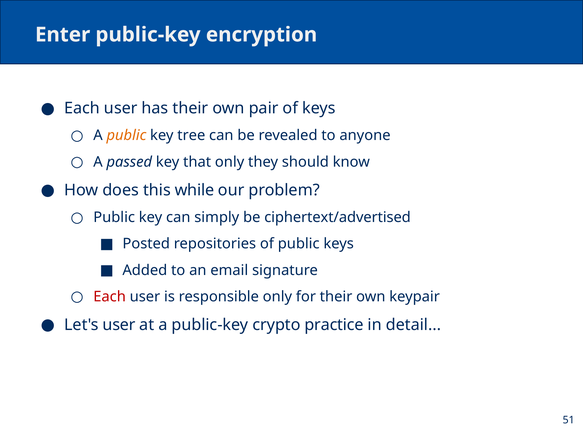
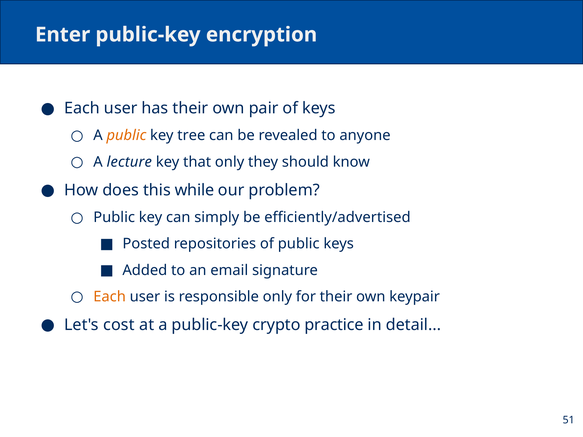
passed: passed -> lecture (129, 162)
ciphertext/advertised: ciphertext/advertised -> efficiently/advertised (337, 218)
Each colour: red -> orange (110, 297)
Let's user: user -> cost (119, 325)
